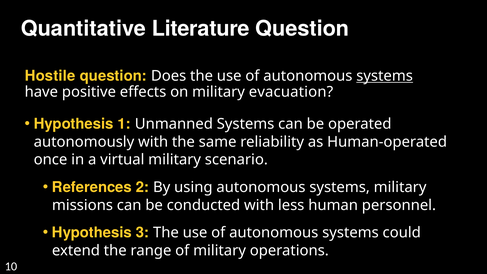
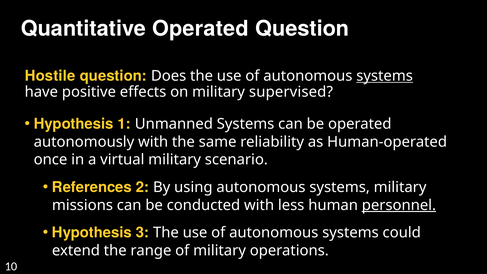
Quantitative Literature: Literature -> Operated (200, 29)
evacuation: evacuation -> supervised (291, 92)
personnel underline: none -> present (399, 205)
